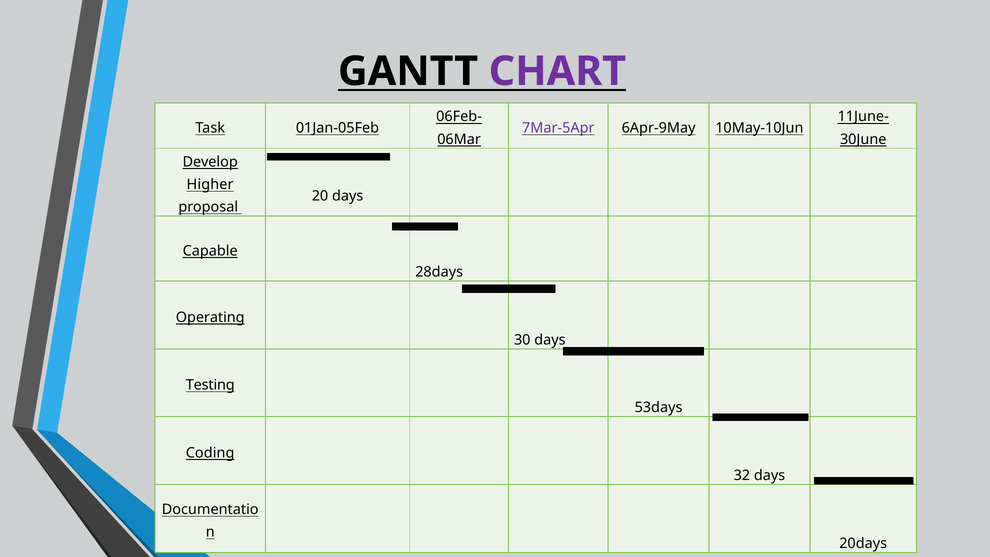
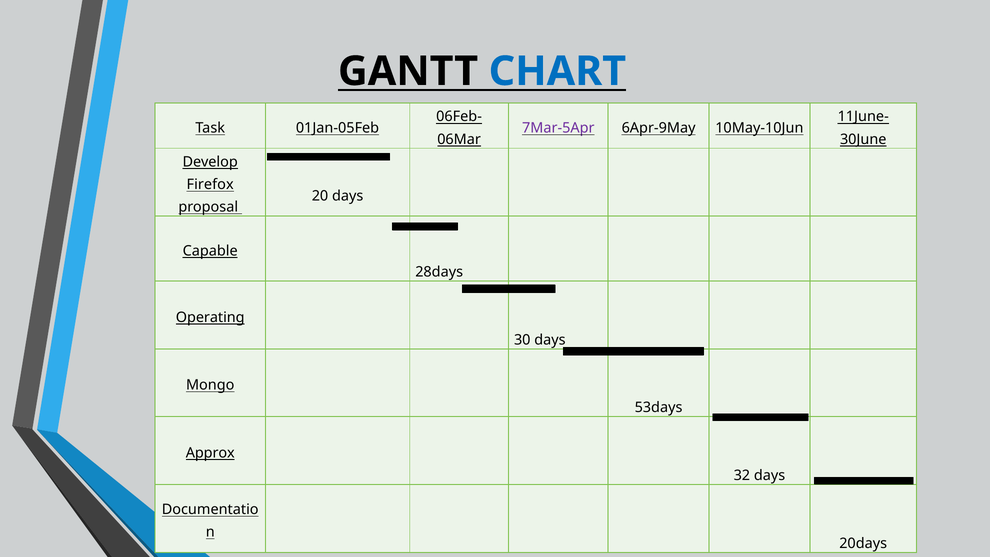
CHART colour: purple -> blue (557, 71)
Higher: Higher -> Firefox (210, 184)
Testing: Testing -> Mongo (210, 385)
Coding: Coding -> Approx (210, 453)
